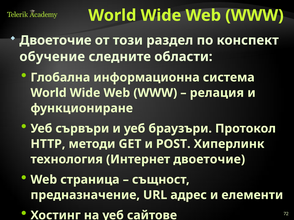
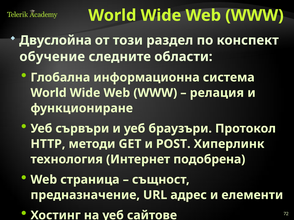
Двоеточие: Двоеточие -> Двуслойна (55, 40)
Интернет двоеточие: двоеточие -> подобрена (209, 160)
